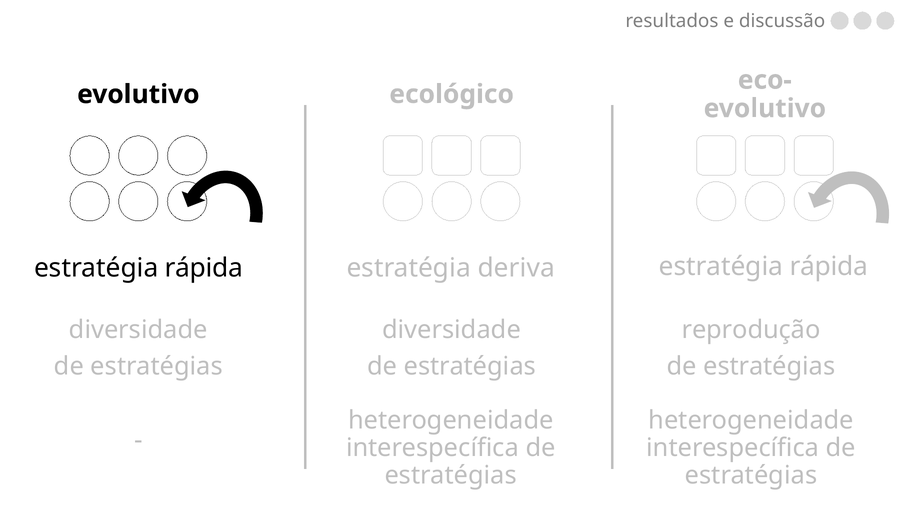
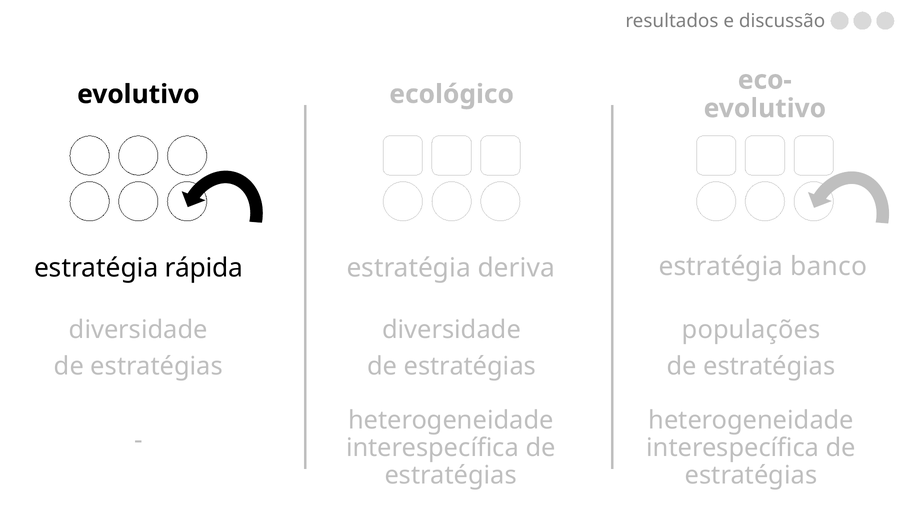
rápida: rápida -> banco (829, 266)
reprodução: reprodução -> populações (751, 330)
